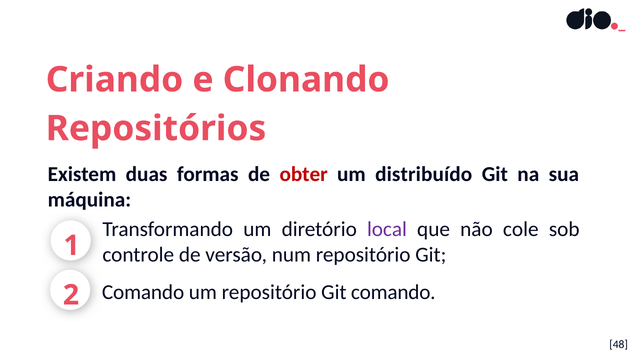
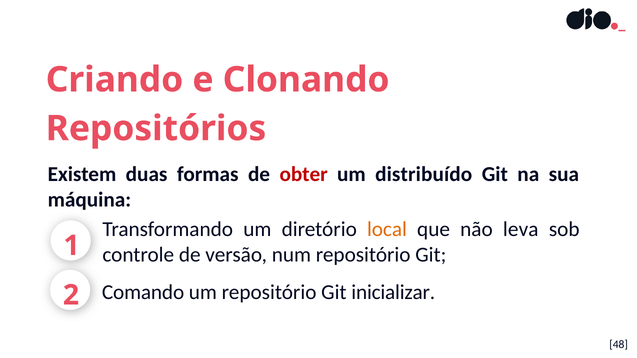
local colour: purple -> orange (387, 229)
cole: cole -> leva (521, 229)
Git comando: comando -> inicializar (393, 292)
